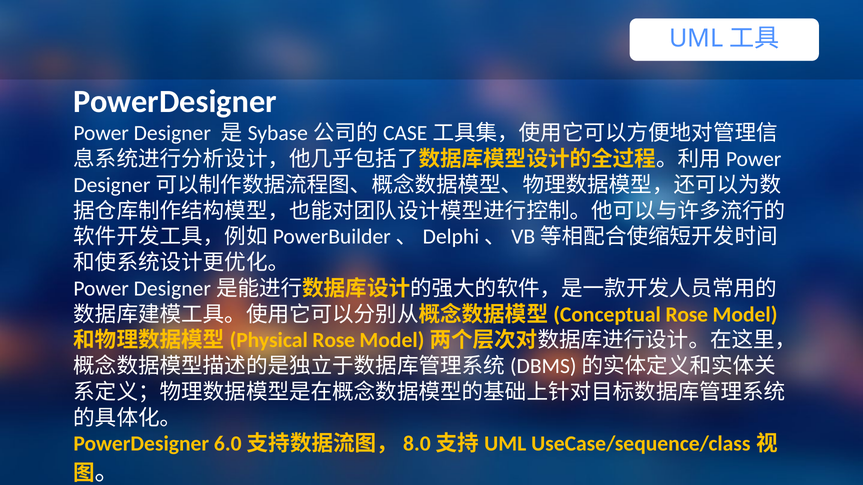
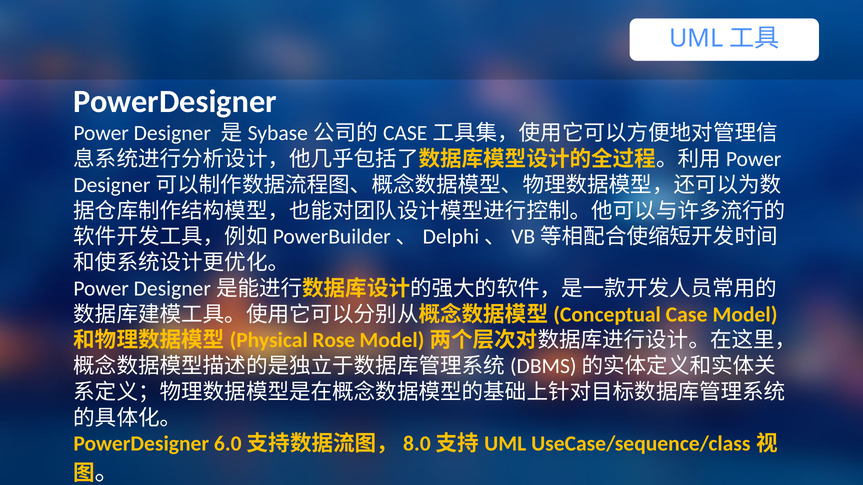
Rose: Rose -> Case (687, 315)
